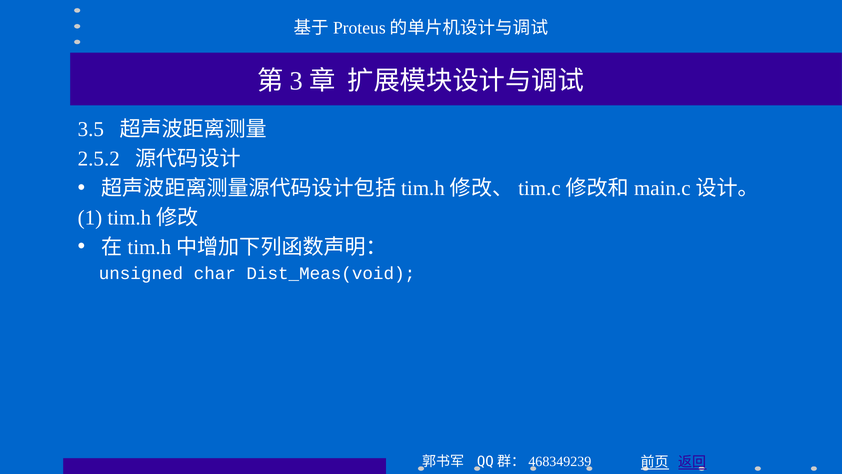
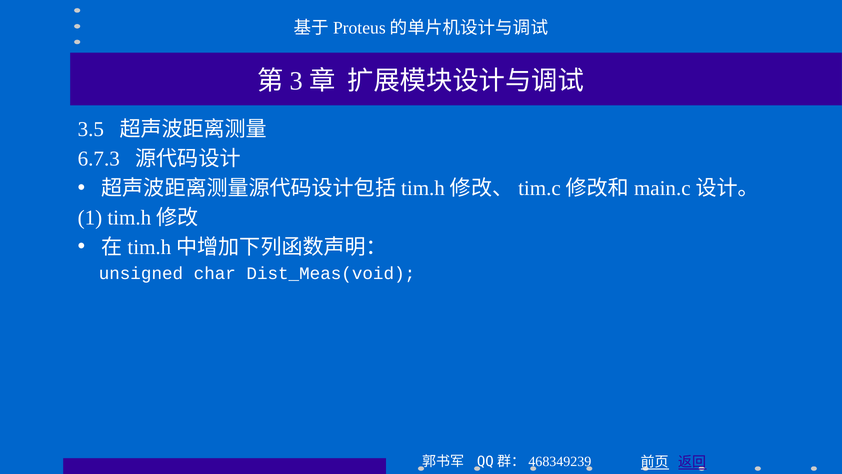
2.5.2: 2.5.2 -> 6.7.3 (99, 159)
